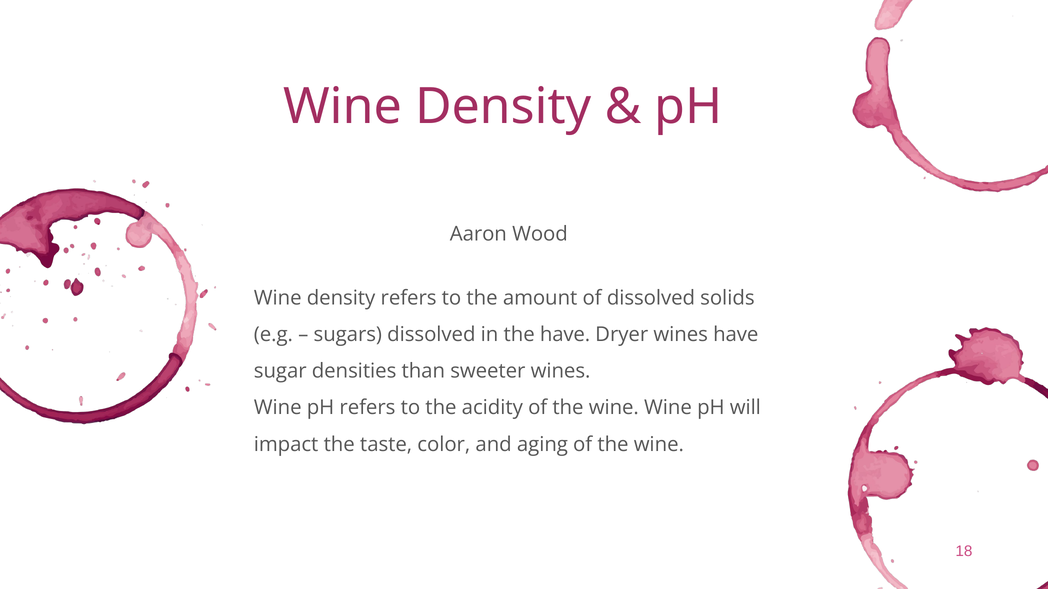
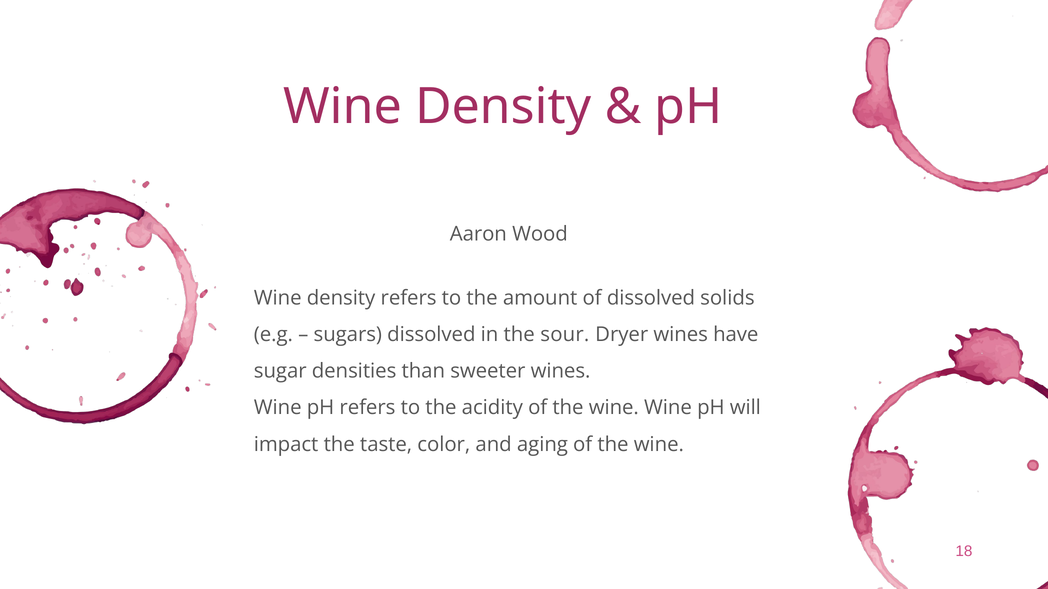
the have: have -> sour (565, 335)
